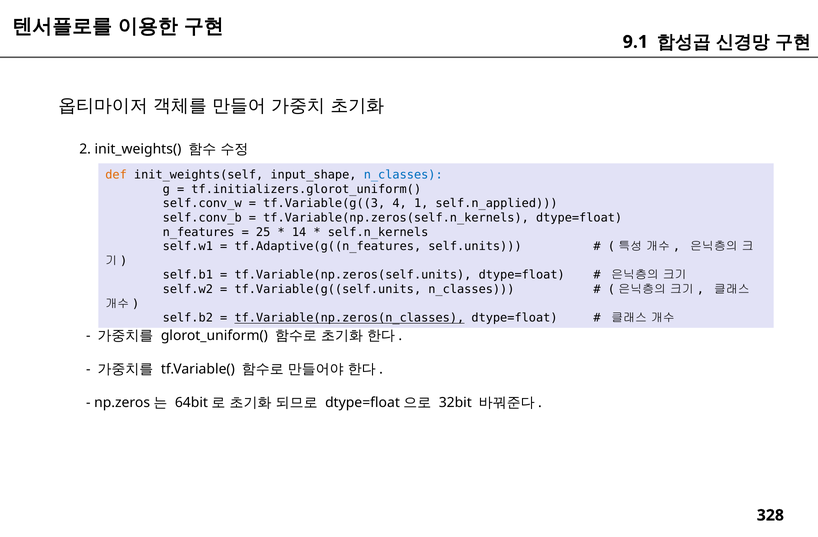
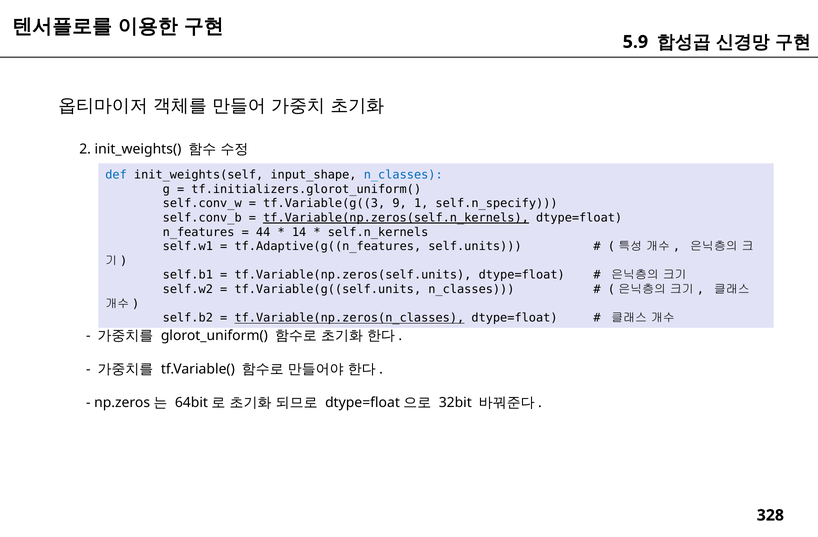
9.1: 9.1 -> 5.9 (635, 42)
def colour: orange -> blue (116, 175)
4: 4 -> 9 (400, 204)
self.n_applied: self.n_applied -> self.n_specify (497, 204)
tf.Variable(np.zeros(self.n_kernels underline: none -> present (396, 218)
25: 25 -> 44 (263, 232)
